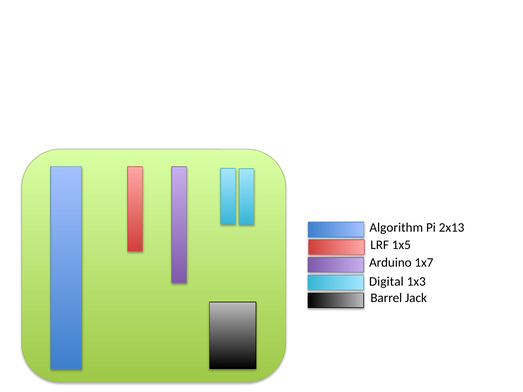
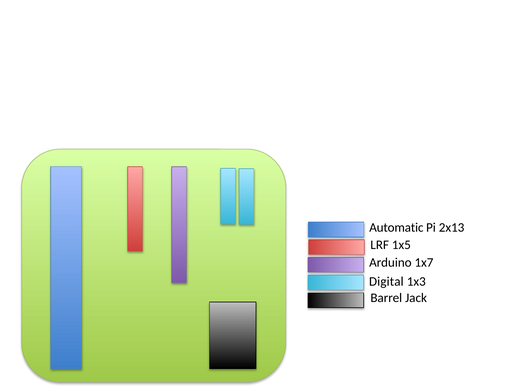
Algorithm: Algorithm -> Automatic (396, 228)
